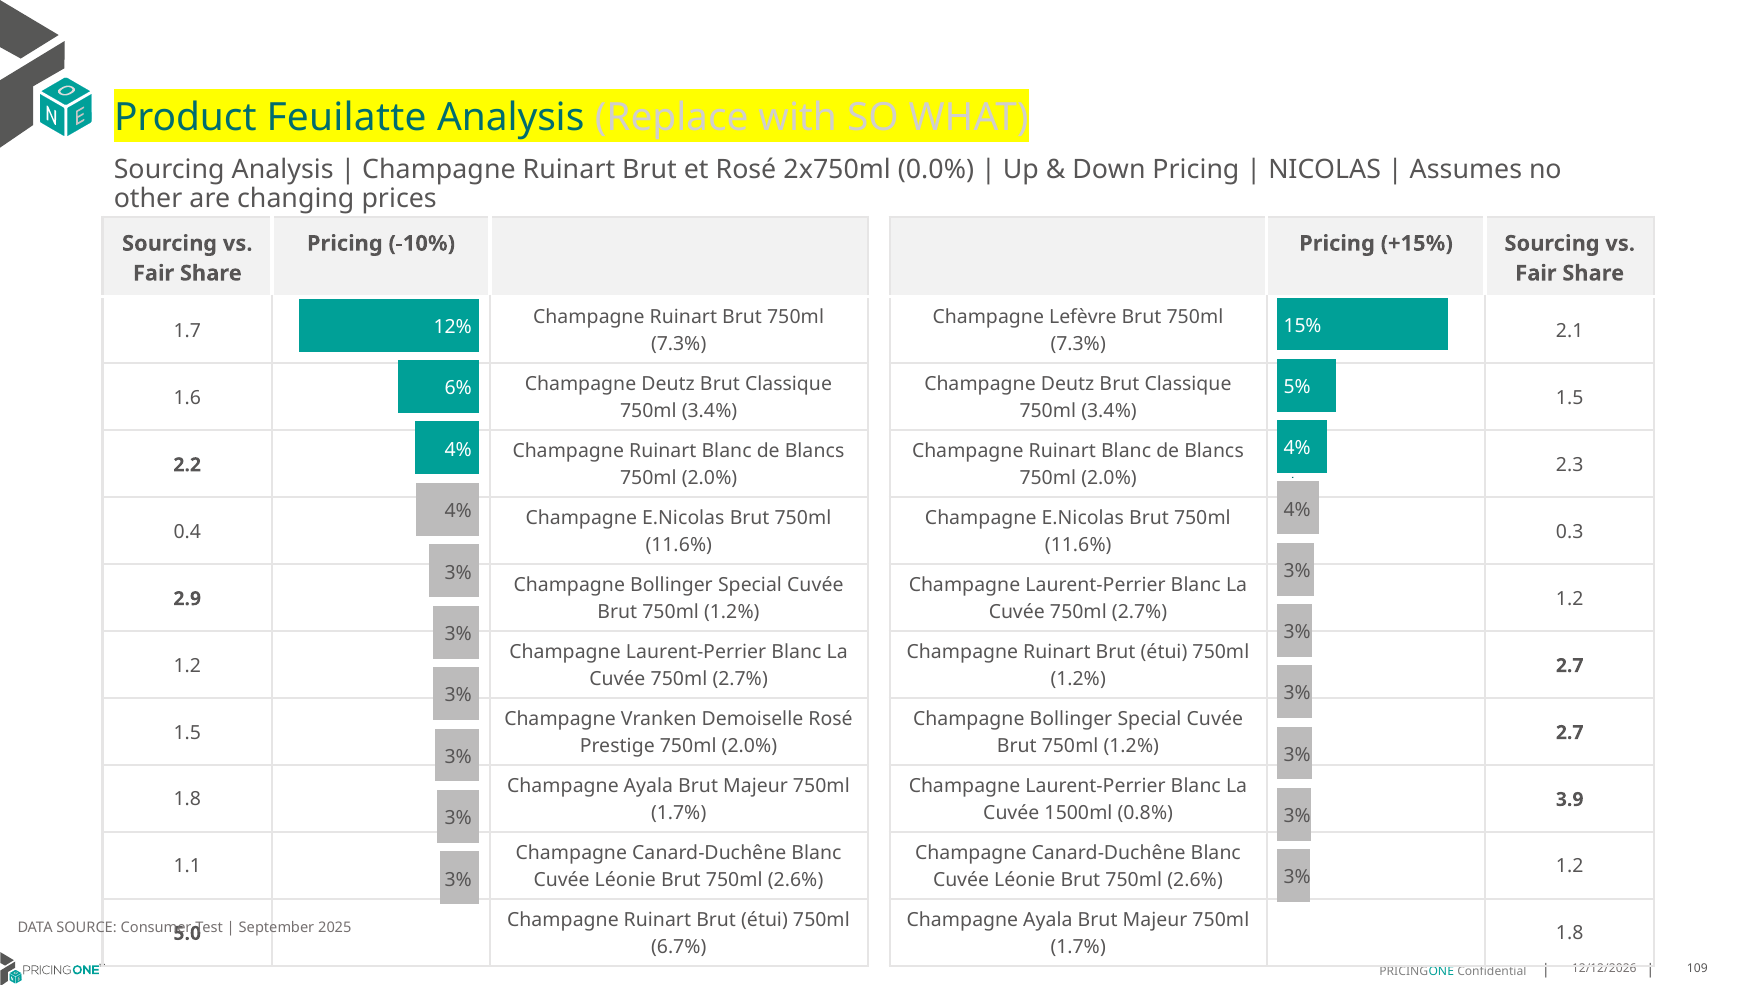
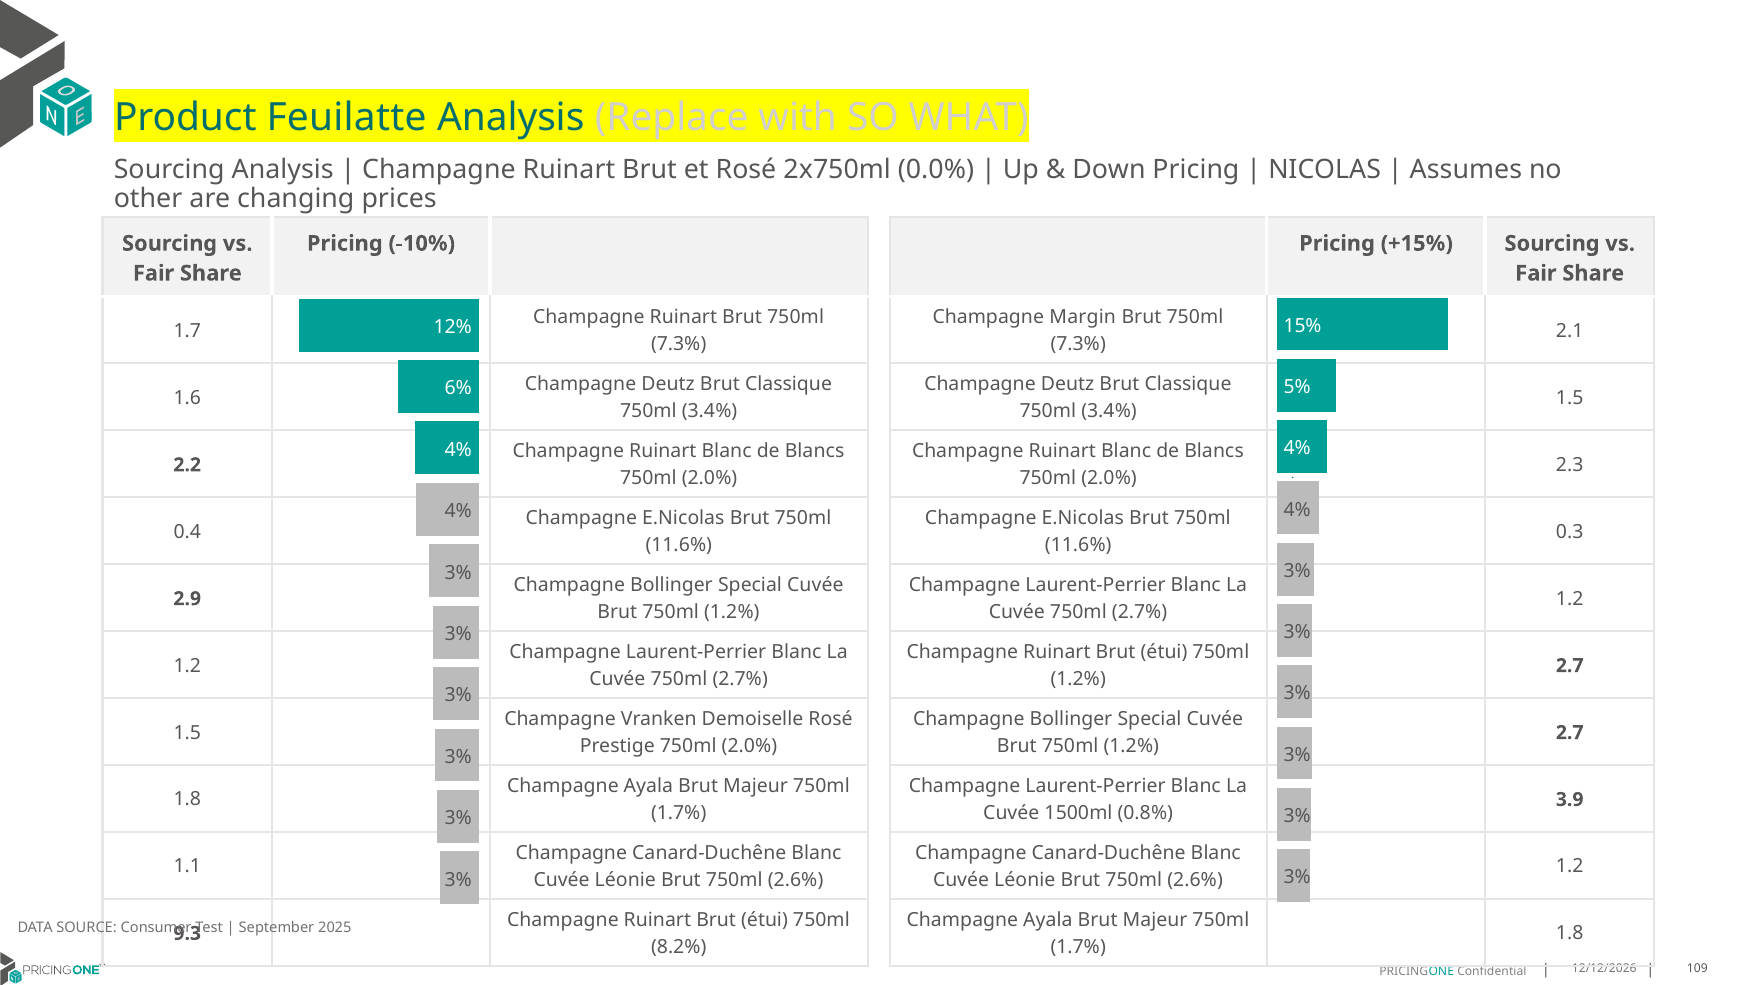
Lefèvre: Lefèvre -> Margin (1083, 318)
5.0: 5.0 -> 9.3 (187, 933)
6.7%: 6.7% -> 8.2% (679, 947)
